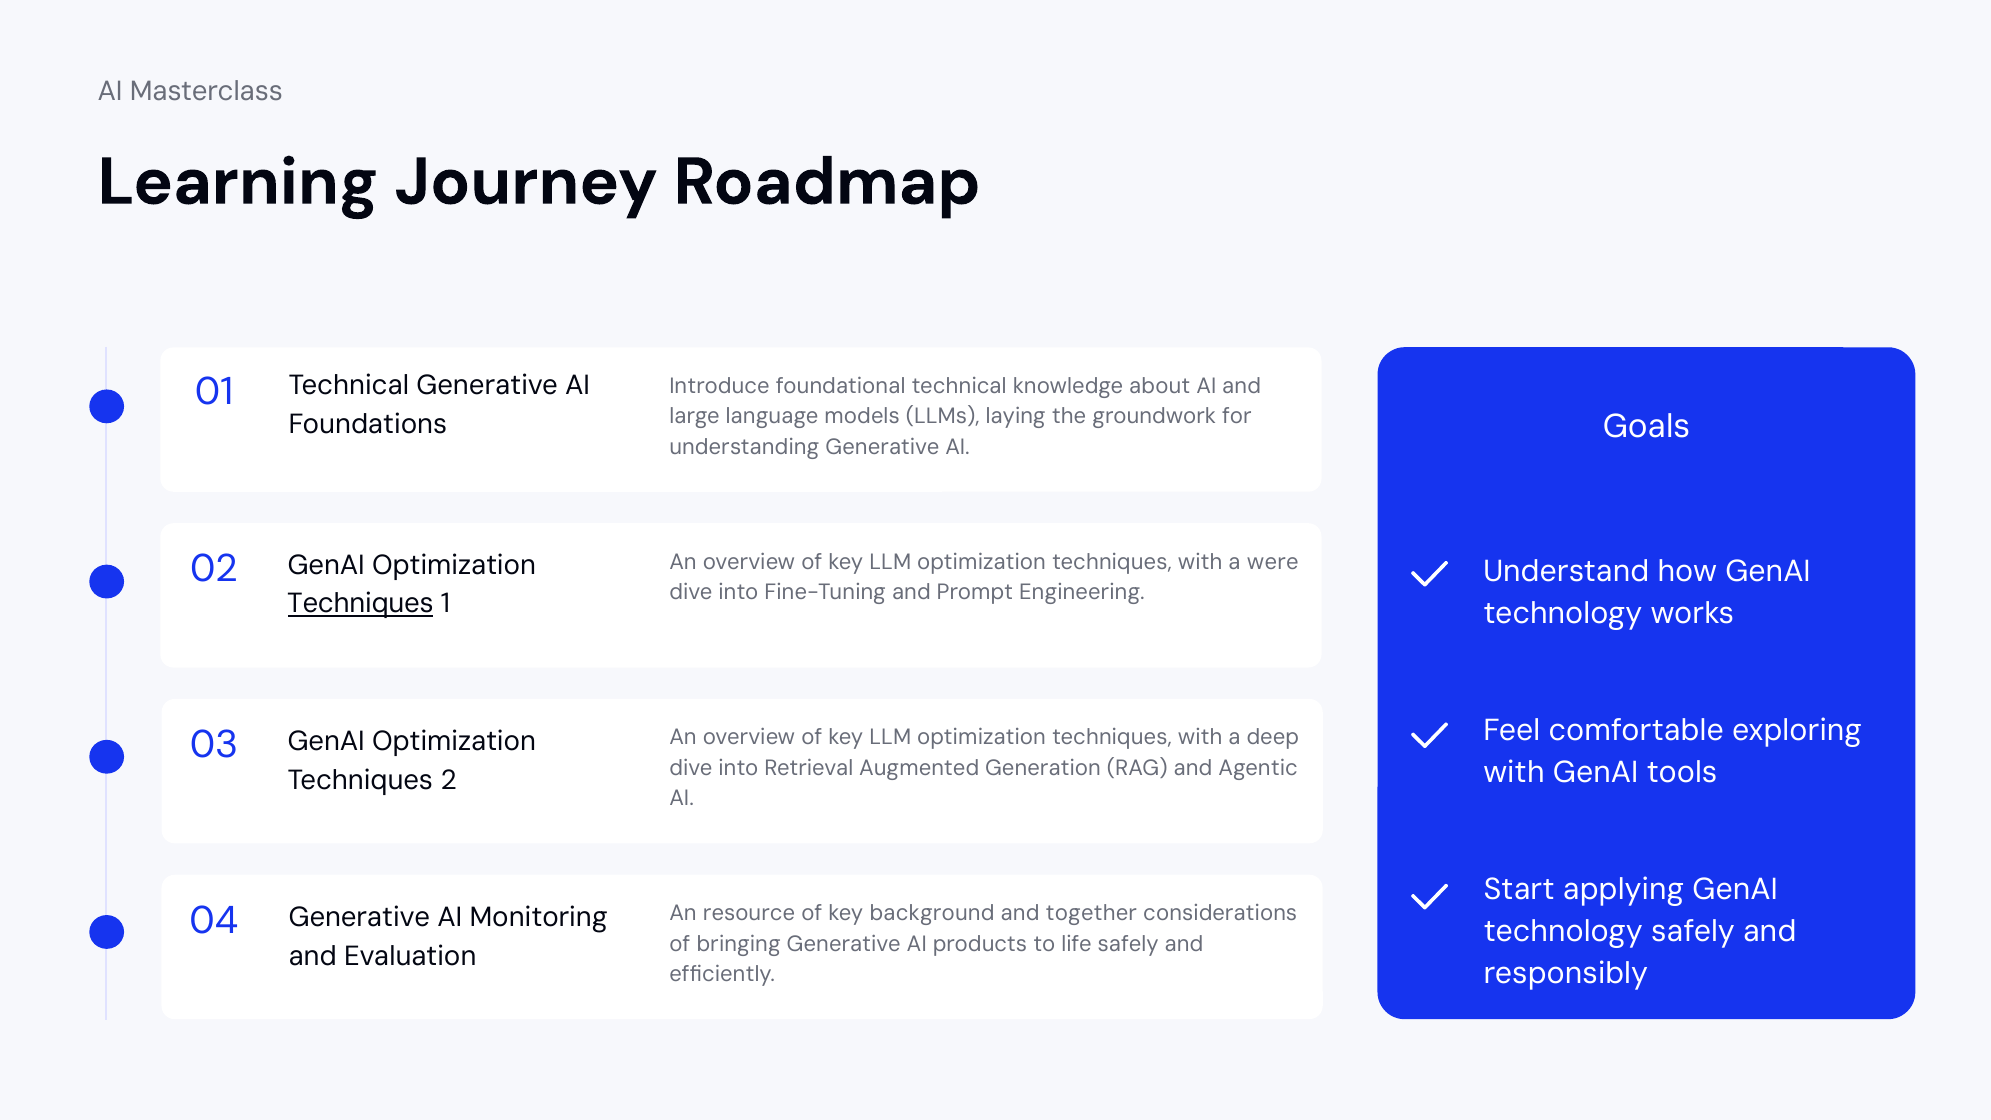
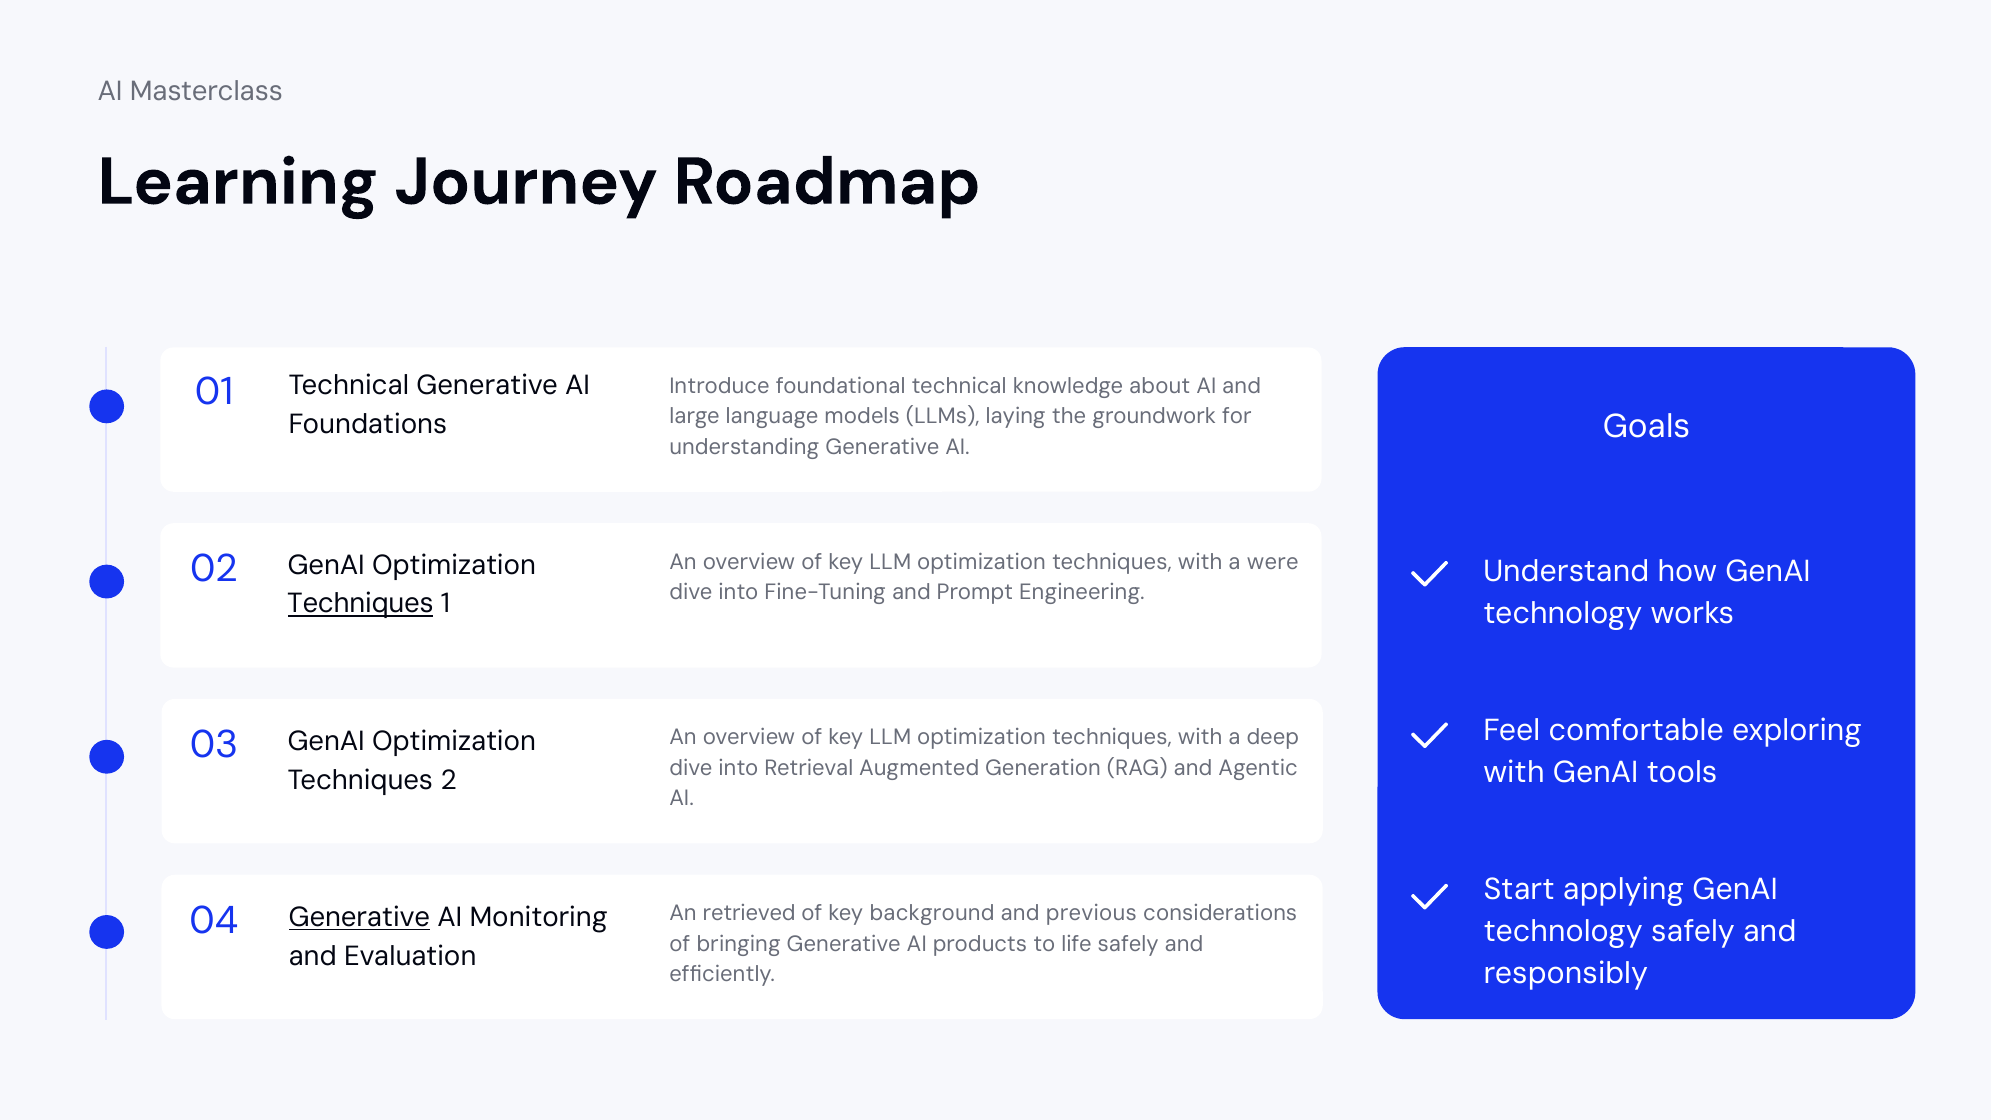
resource: resource -> retrieved (749, 913)
together: together -> previous (1091, 913)
Generative underline: none -> present (359, 918)
